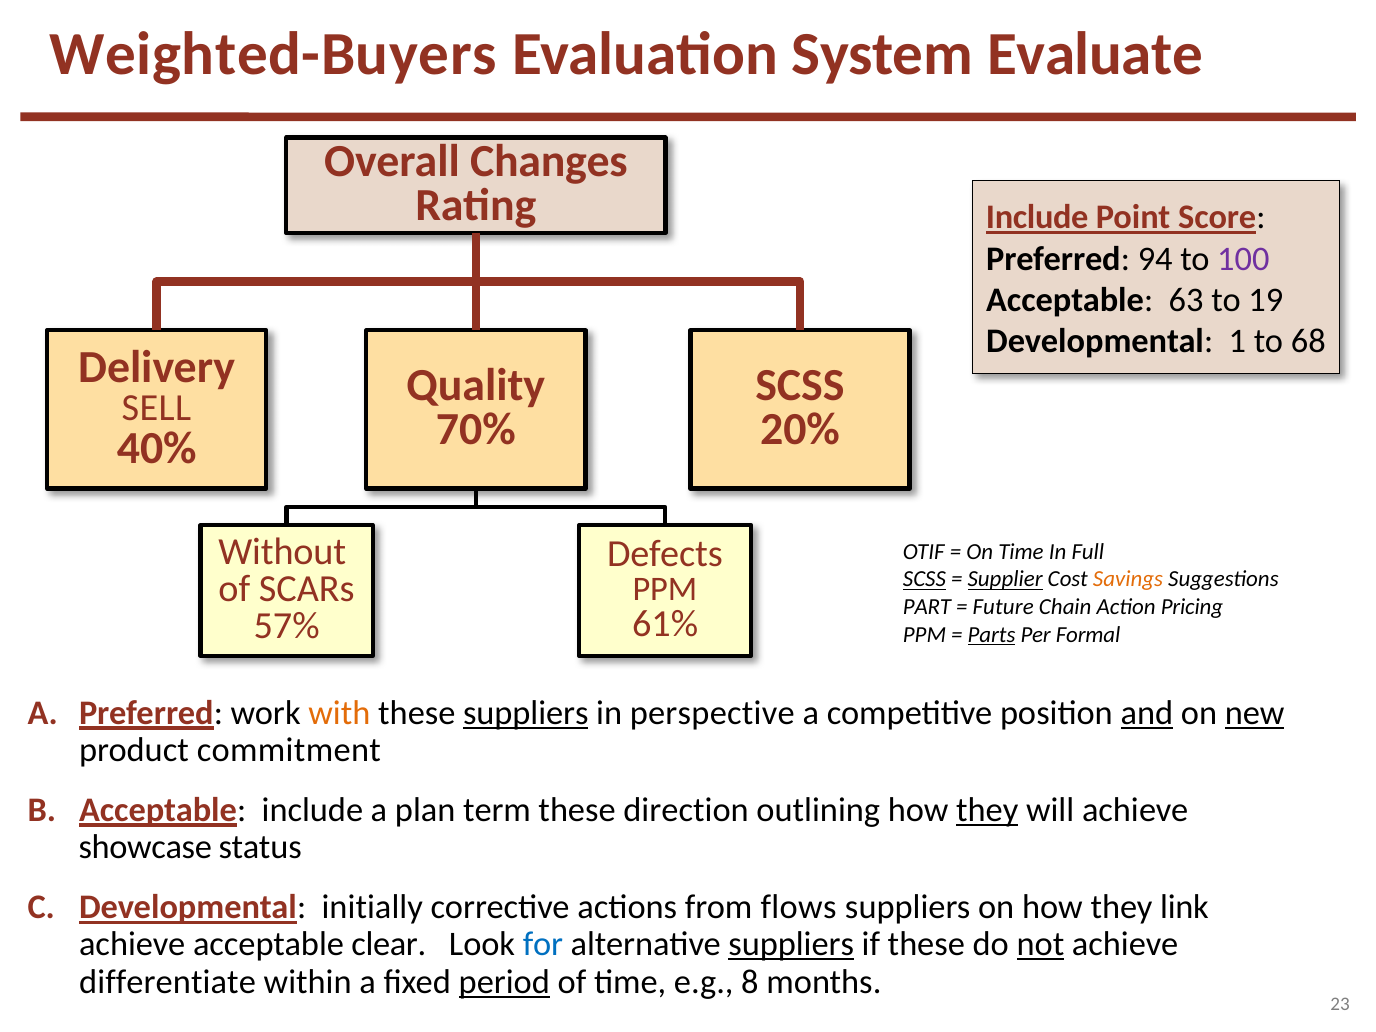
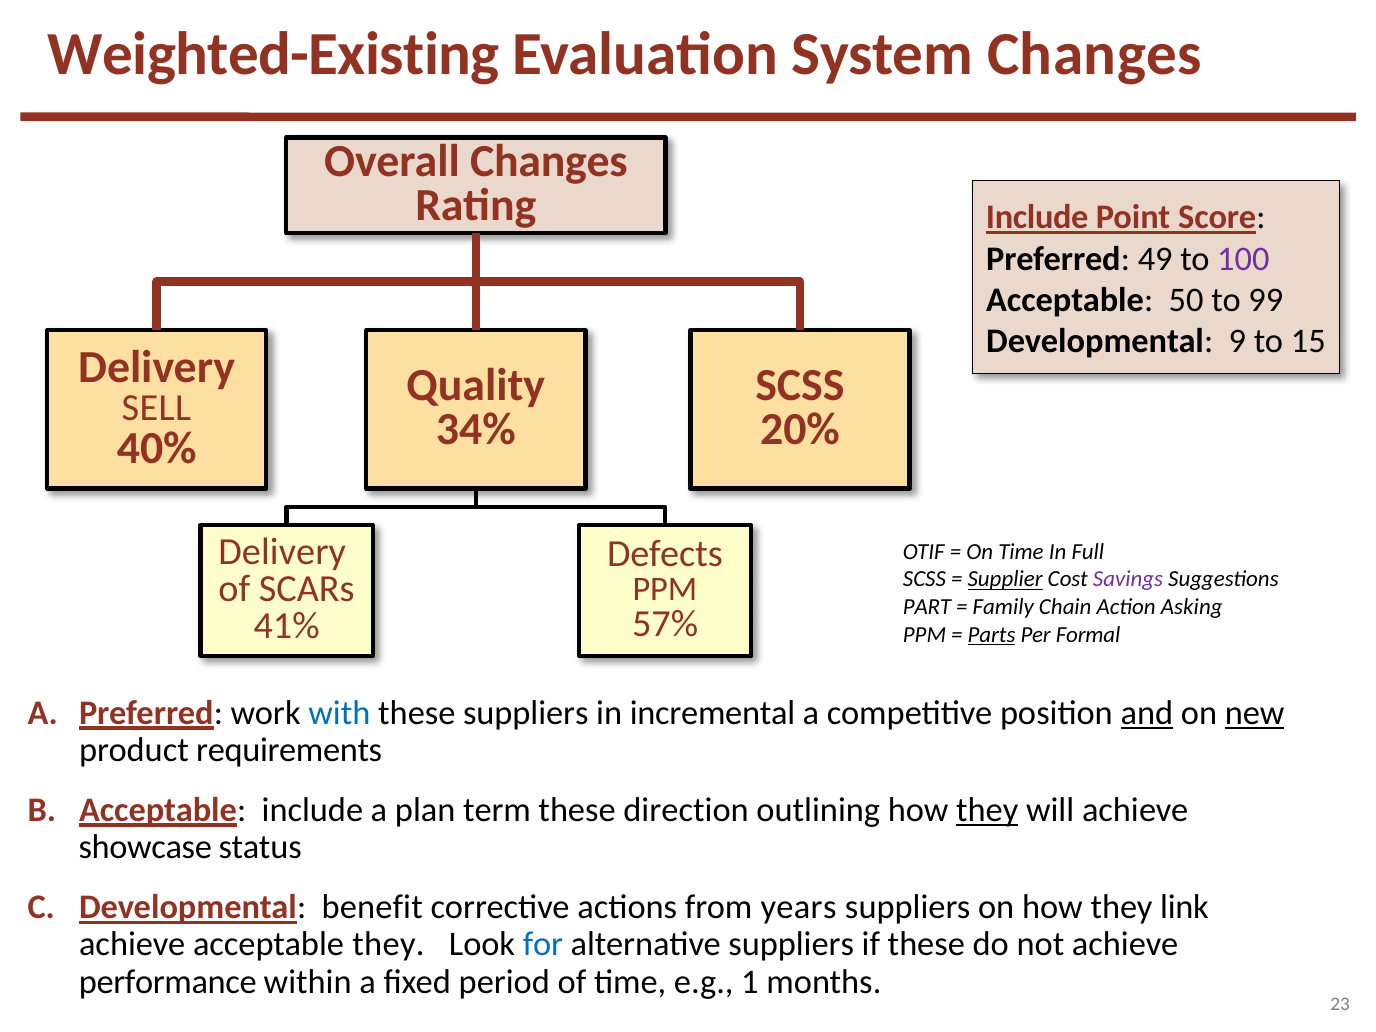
Weighted-Buyers: Weighted-Buyers -> Weighted-Existing (274, 55)
System Evaluate: Evaluate -> Changes (1095, 55)
94: 94 -> 49 (1155, 259)
63: 63 -> 50 (1186, 300)
19: 19 -> 99 (1266, 300)
1: 1 -> 9 (1237, 341)
68: 68 -> 15 (1308, 341)
70%: 70% -> 34% (476, 430)
Without: Without -> Delivery (282, 552)
SCSS underline: present -> none (924, 579)
Savings colour: orange -> purple (1128, 579)
Future: Future -> Family (1003, 607)
Pricing: Pricing -> Asking (1192, 607)
61%: 61% -> 57% (665, 624)
57%: 57% -> 41% (287, 626)
with colour: orange -> blue (339, 713)
suppliers underline: present -> none (526, 713)
perspective: perspective -> incremental (713, 713)
commitment: commitment -> requirements (289, 750)
initially: initially -> benefit (372, 907)
flows: flows -> years (799, 907)
acceptable clear: clear -> they (388, 945)
suppliers underline: present -> none (791, 945)
not underline: present -> none (1040, 945)
differentiate: differentiate -> performance (168, 982)
period underline: present -> none (504, 982)
8: 8 -> 1 (750, 982)
